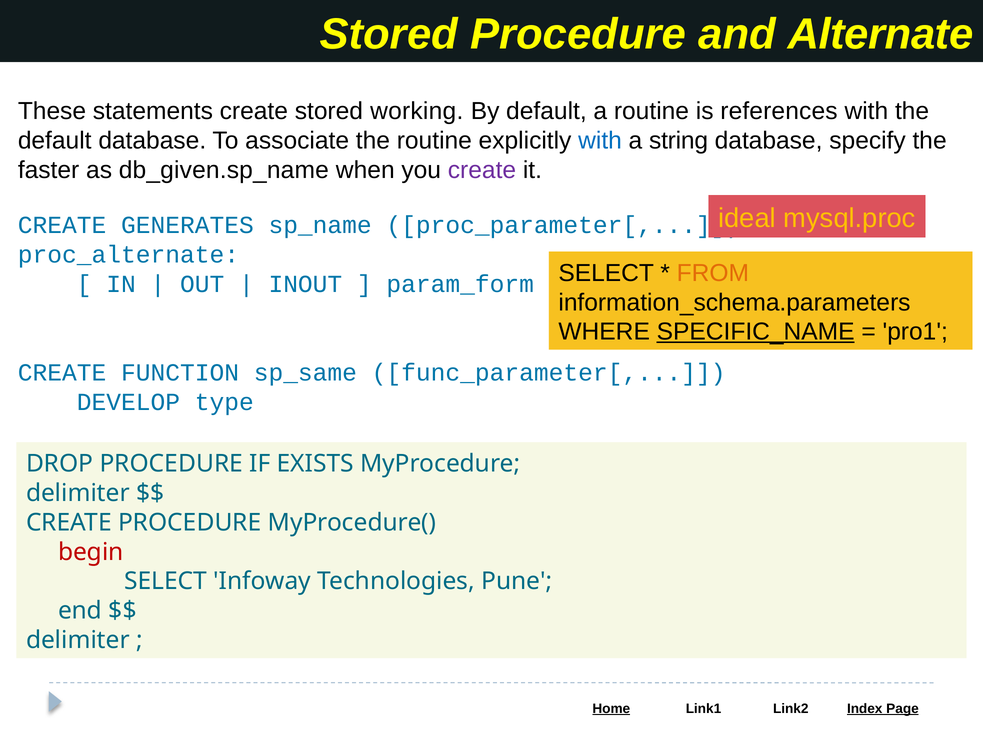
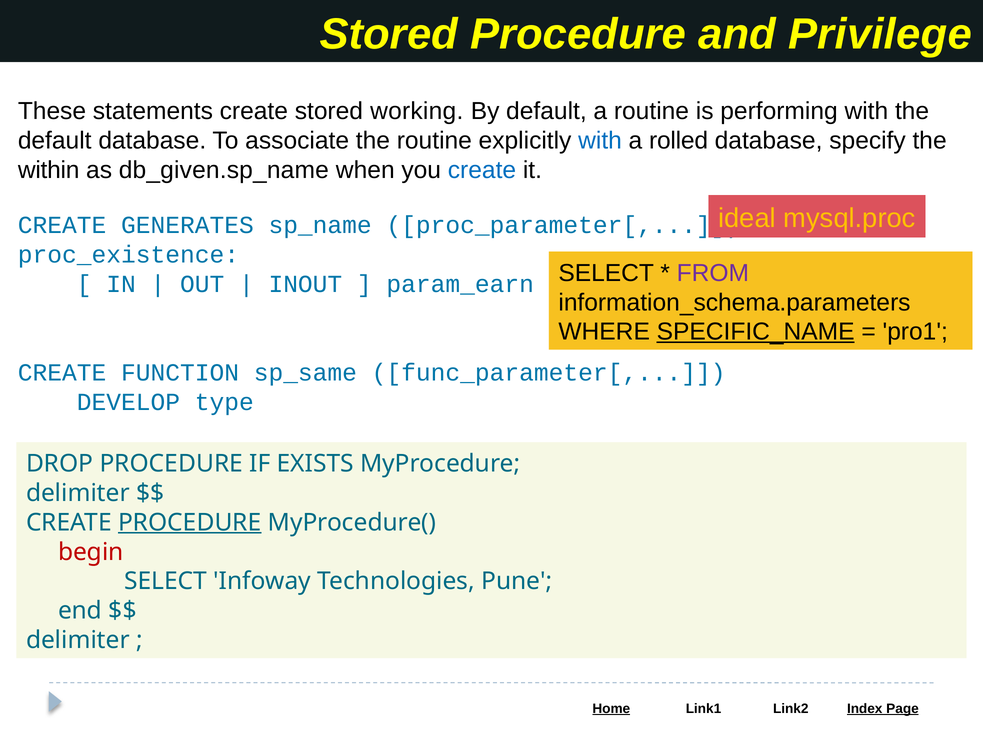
Alternate: Alternate -> Privilege (880, 34)
references: references -> performing (779, 111)
string: string -> rolled (679, 141)
faster: faster -> within (49, 170)
create colour: purple -> blue (482, 170)
proc_alternate: proc_alternate -> proc_existence (128, 255)
FROM colour: orange -> purple (713, 273)
param_form: param_form -> param_earn (460, 284)
PROCEDURE underline: none -> present (190, 523)
